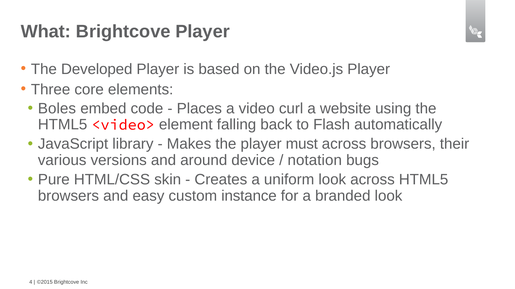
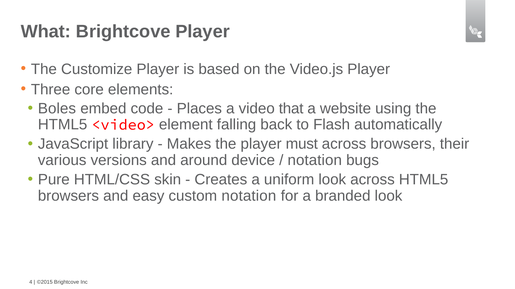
Developed: Developed -> Customize (97, 69)
curl: curl -> that (291, 109)
custom instance: instance -> notation (249, 196)
